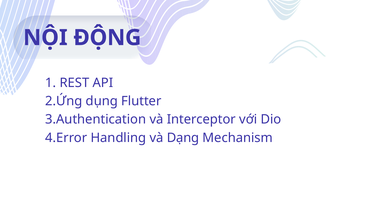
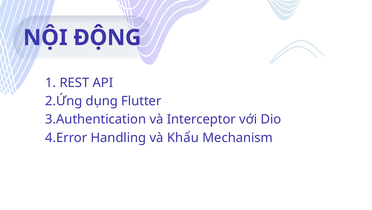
Dạng: Dạng -> Khẩu (183, 137)
